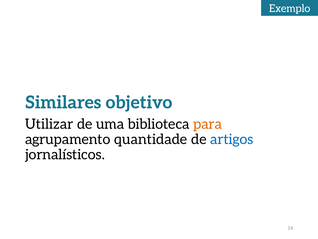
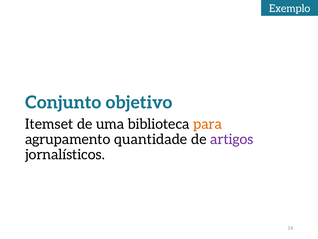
Similares: Similares -> Conjunto (63, 102)
Utilizar: Utilizar -> Itemset (49, 124)
artigos colour: blue -> purple (232, 139)
